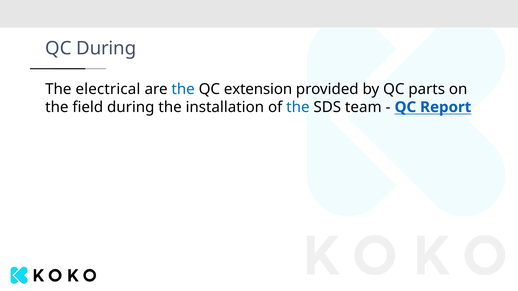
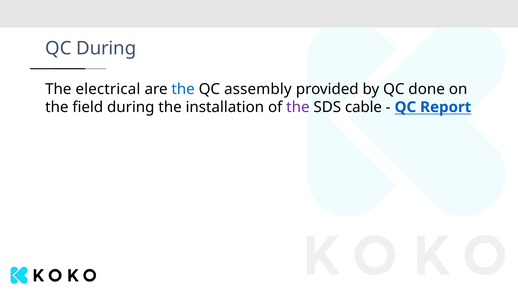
extension: extension -> assembly (258, 89)
parts: parts -> done (427, 89)
the colour: blue -> purple (298, 107)
team: team -> cable (363, 107)
